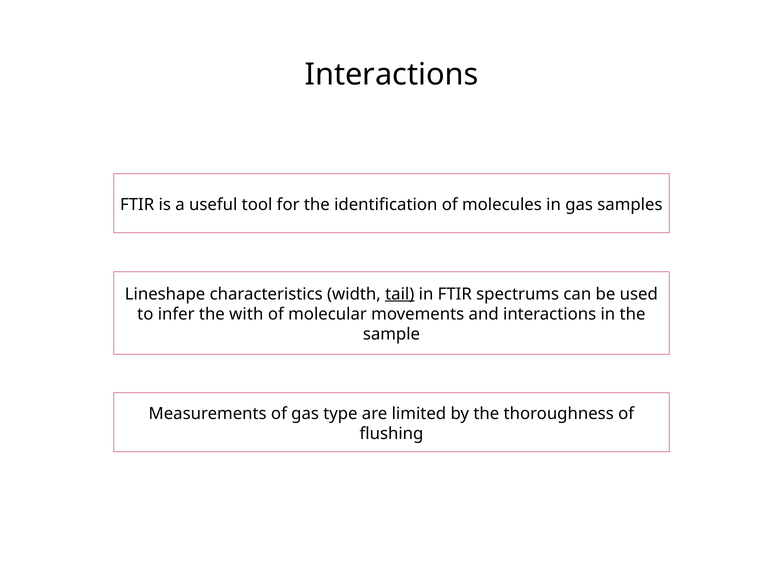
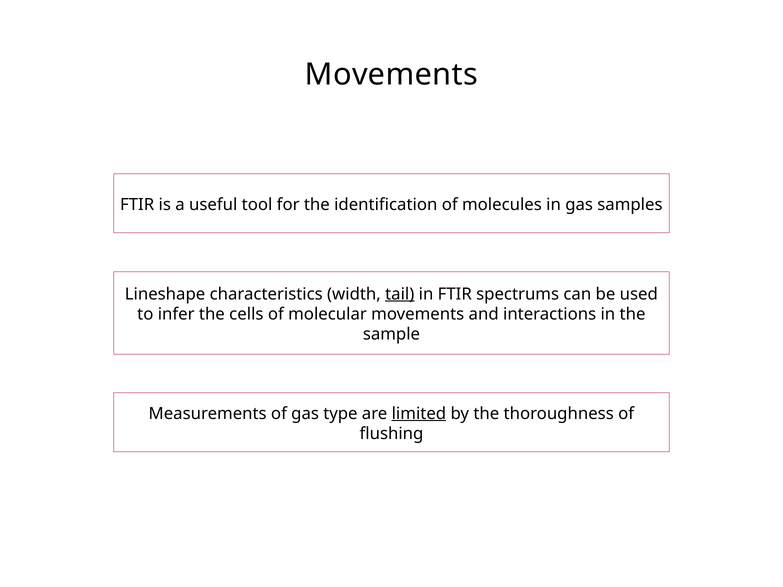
Interactions: Interactions -> Movements (391, 75)
with: with -> cells (246, 314)
limited underline: none -> present (419, 414)
